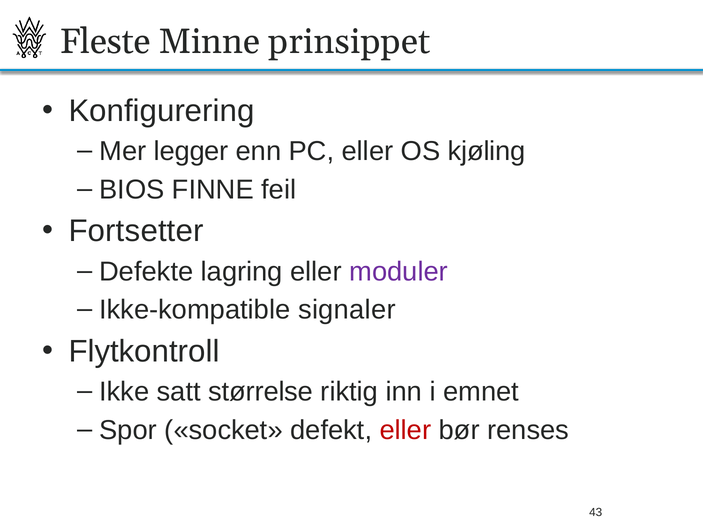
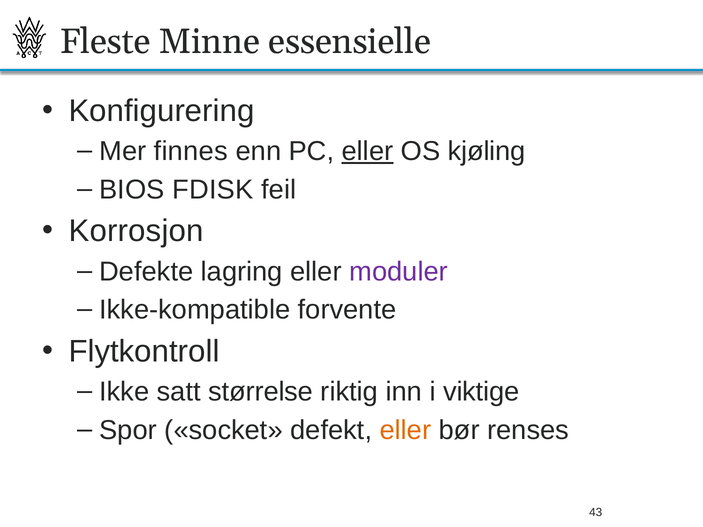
prinsippet: prinsippet -> essensielle (350, 42)
legger: legger -> finnes (191, 151)
eller underline: none -> present (368, 151)
FINNE: FINNE -> FDISK (213, 190)
Fortsetter: Fortsetter -> Korrosjon (136, 231)
signaler: signaler -> forvente (347, 310)
emnet: emnet -> viktige (481, 392)
eller colour: red -> orange (405, 430)
